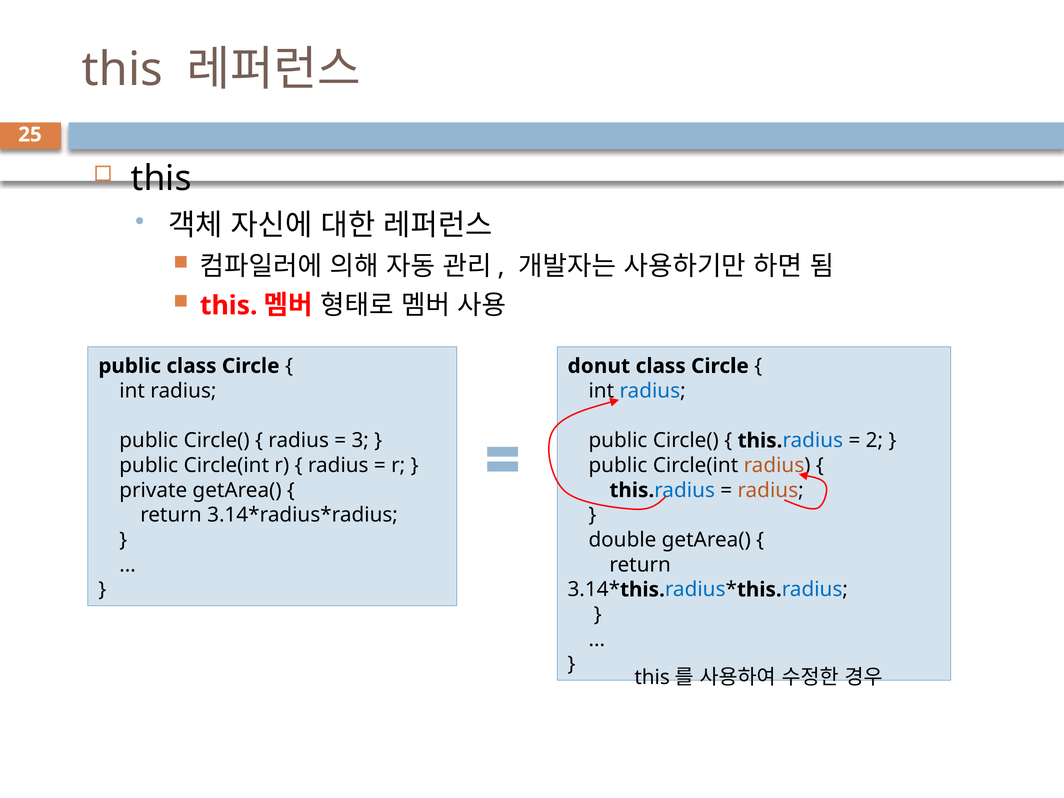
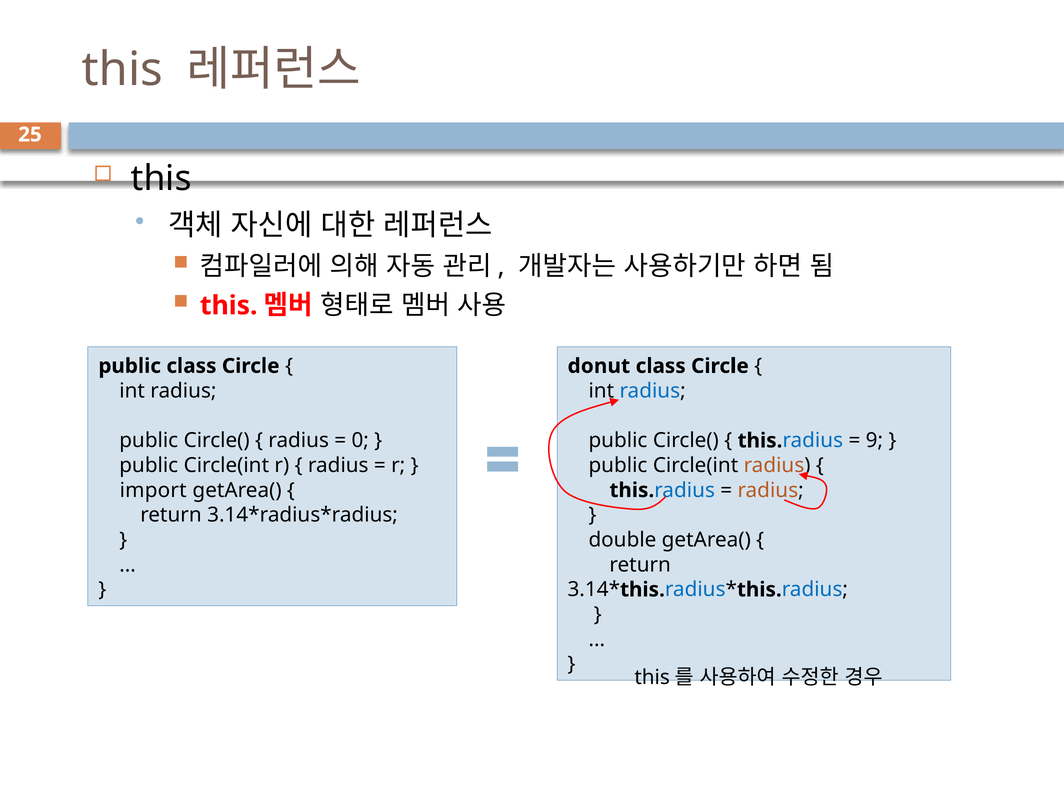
3: 3 -> 0 (360, 441)
2: 2 -> 9 (874, 441)
private: private -> import (153, 490)
